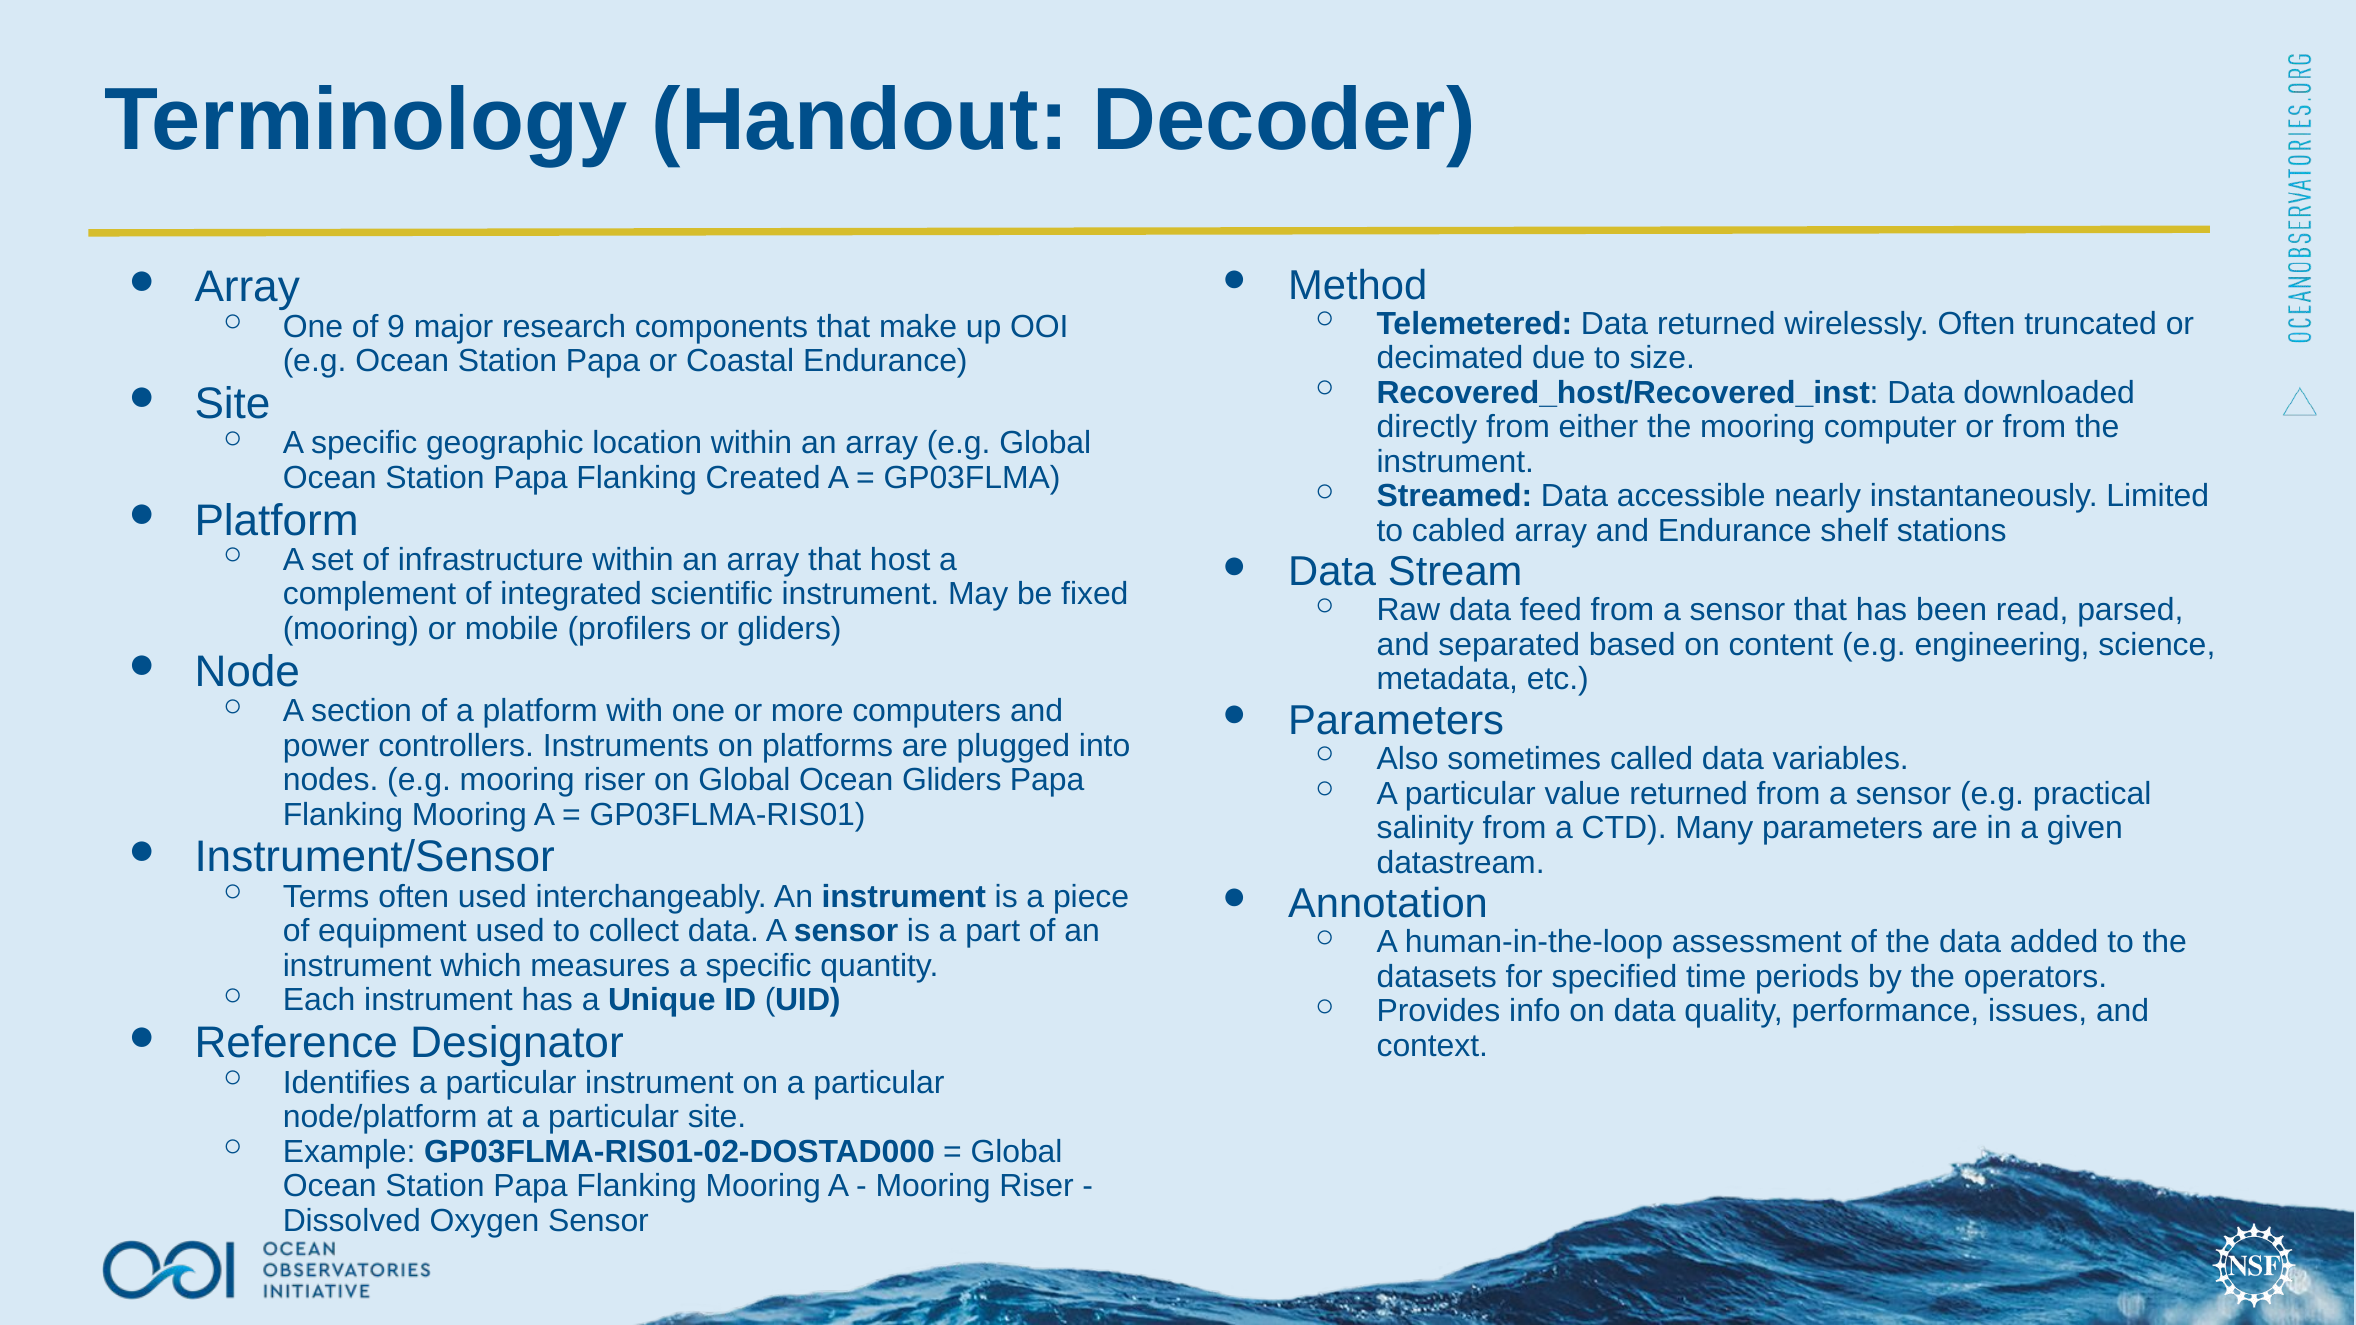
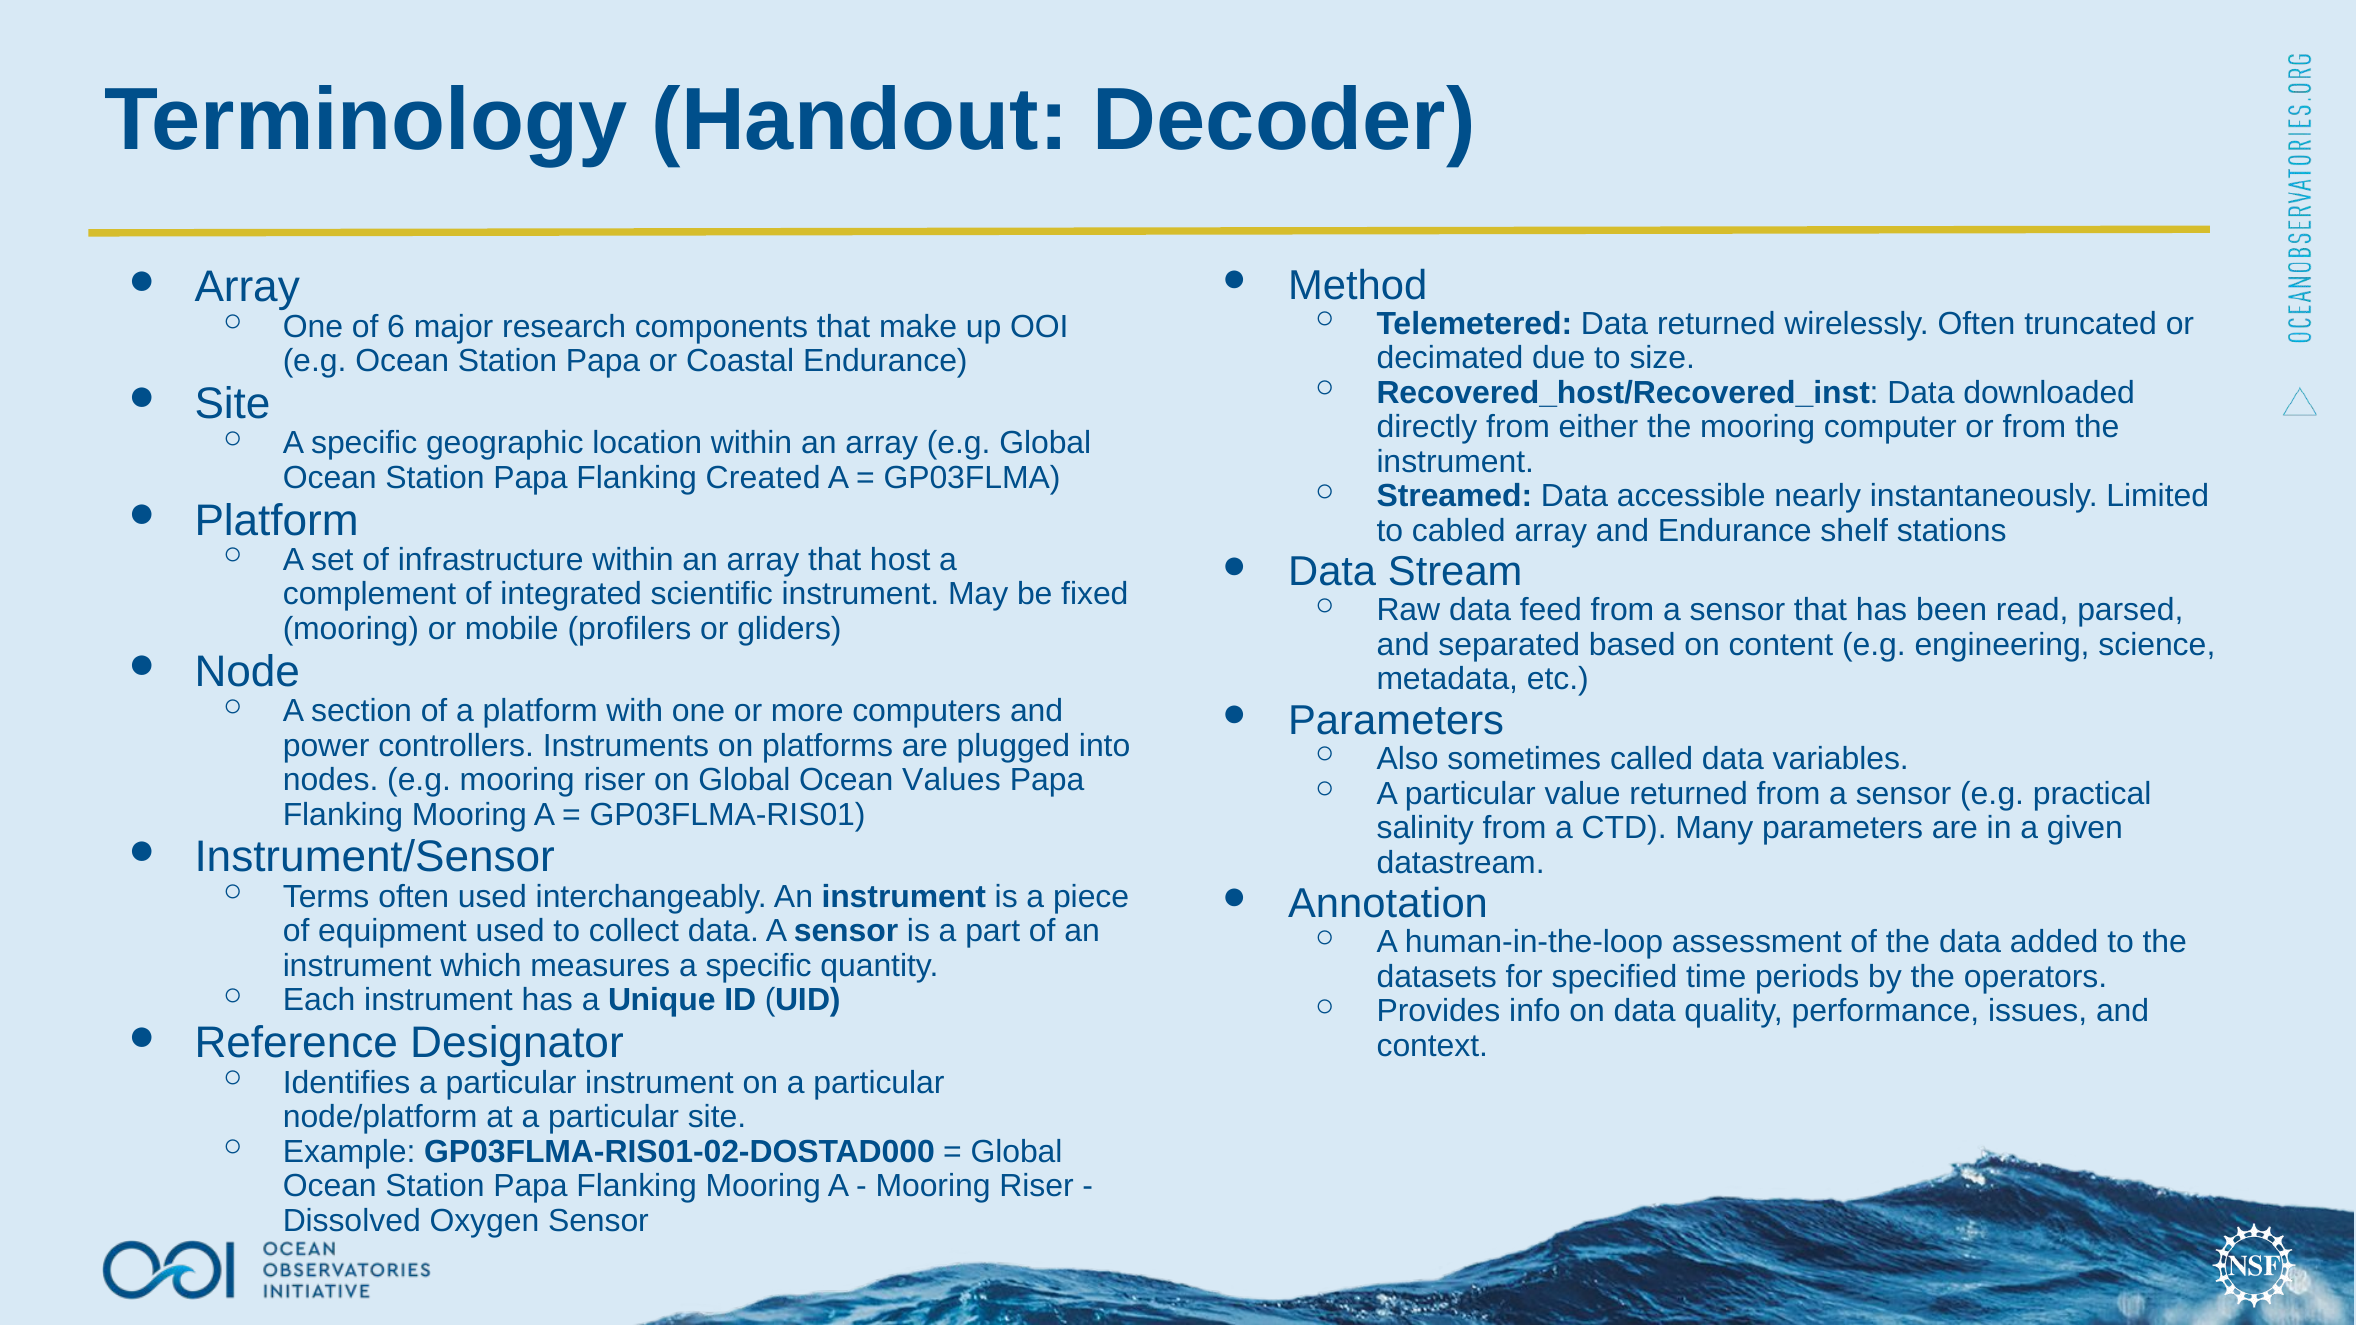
9: 9 -> 6 (396, 327)
Ocean Gliders: Gliders -> Values (952, 780)
